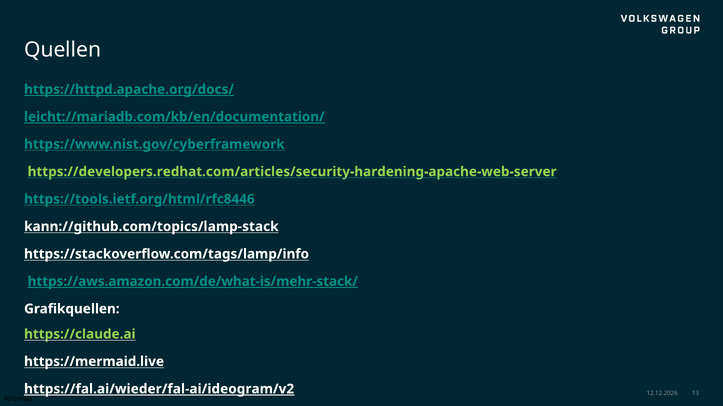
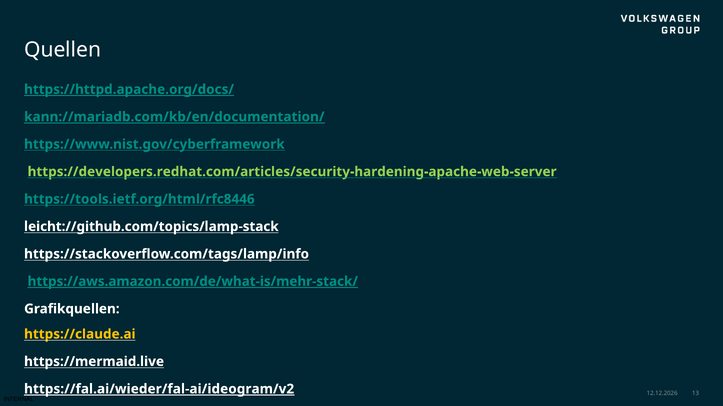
leicht://mariadb.com/kb/en/documentation/: leicht://mariadb.com/kb/en/documentation/ -> kann://mariadb.com/kb/en/documentation/ (174, 117)
kann://github.com/topics/lamp-stack: kann://github.com/topics/lamp-stack -> leicht://github.com/topics/lamp-stack (151, 227)
https://claude.ai colour: light green -> yellow (80, 335)
